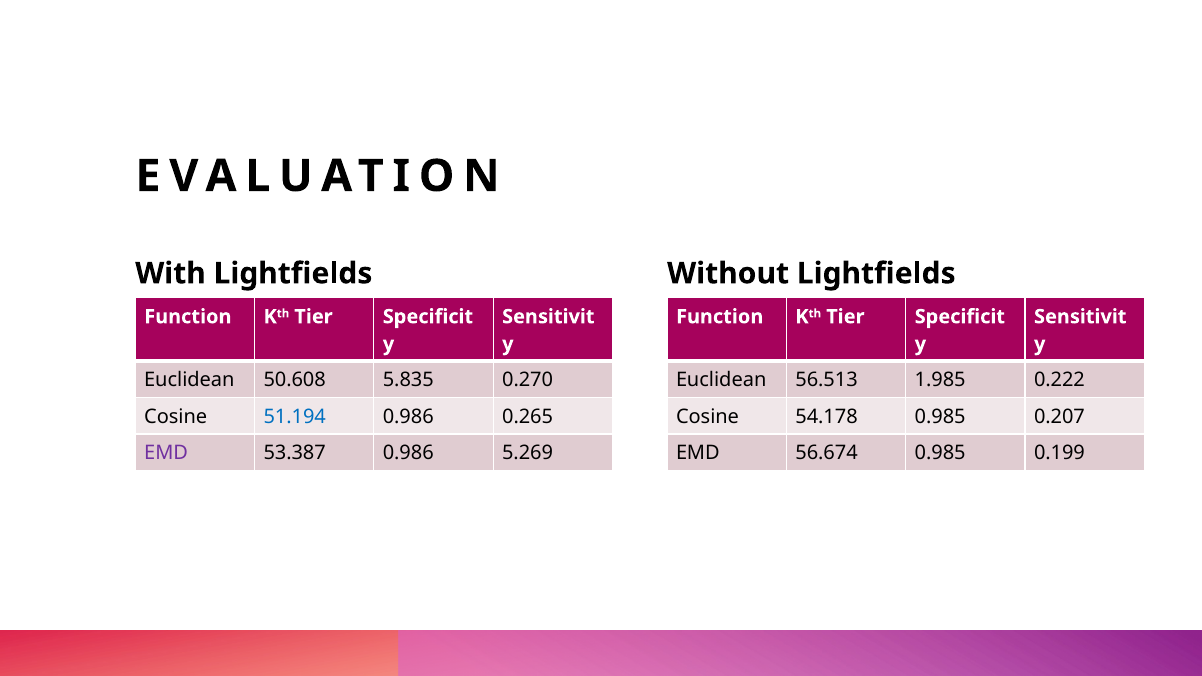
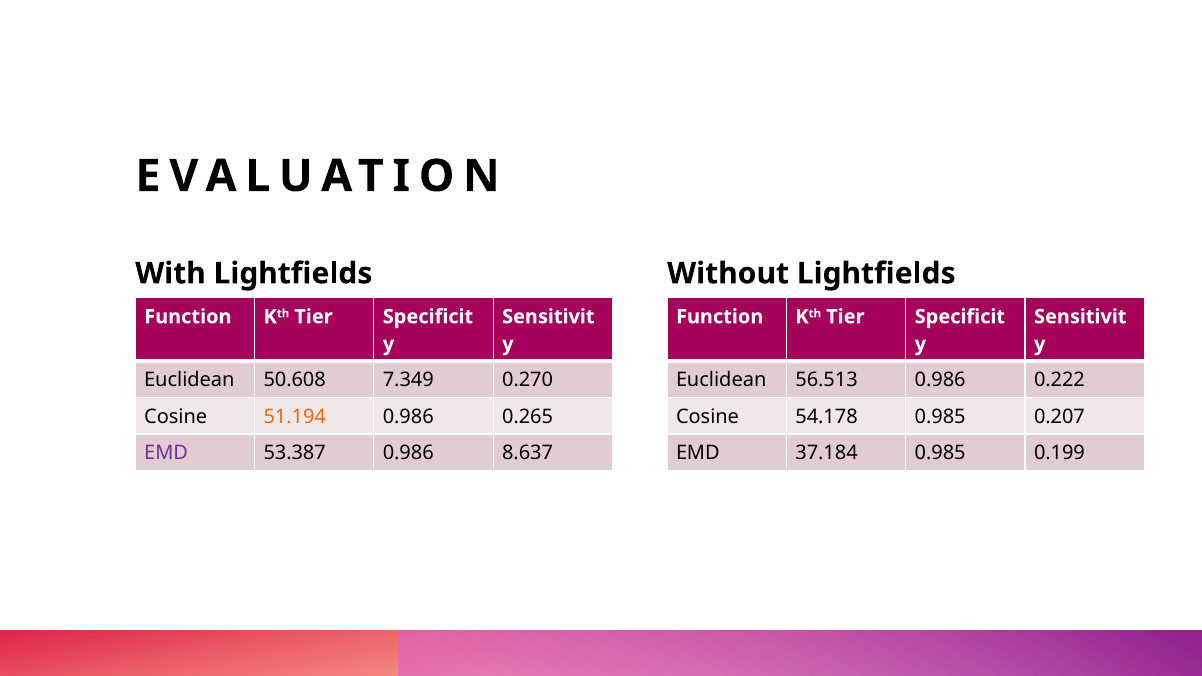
5.835: 5.835 -> 7.349 (408, 380)
56.513 1.985: 1.985 -> 0.986 (940, 380)
51.194 colour: blue -> orange (295, 417)
5.269: 5.269 -> 8.637 (528, 453)
56.674: 56.674 -> 37.184 (827, 453)
